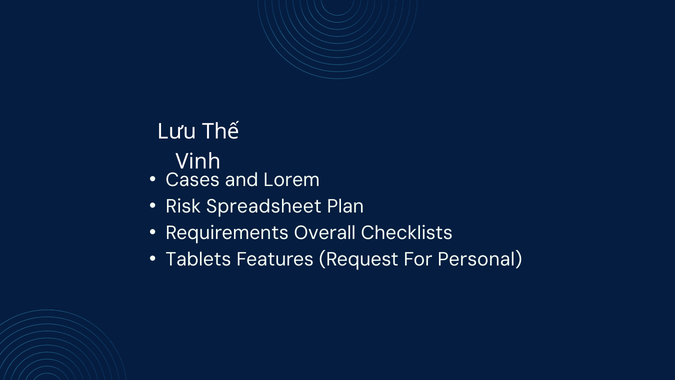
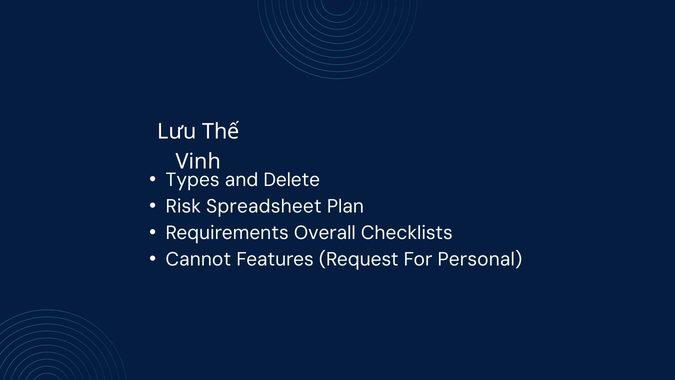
Cases: Cases -> Types (193, 180)
Lorem: Lorem -> Delete (292, 180)
Tablets: Tablets -> Cannot (198, 259)
